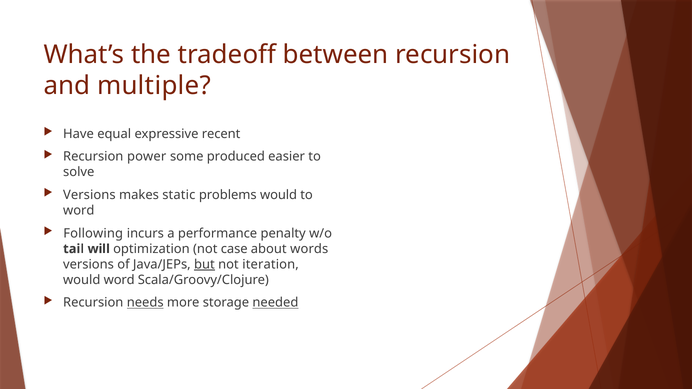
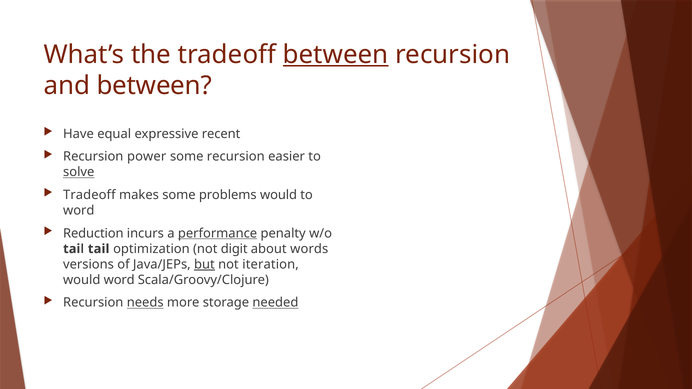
between underline: none -> present (336, 55)
and multiple: multiple -> between (154, 86)
some produced: produced -> recursion (236, 157)
solve underline: none -> present (79, 172)
Versions: Versions -> Tradeoff (89, 195)
makes static: static -> some (179, 195)
Following: Following -> Reduction (93, 233)
performance underline: none -> present (218, 233)
tail will: will -> tail (99, 249)
case: case -> digit (234, 249)
